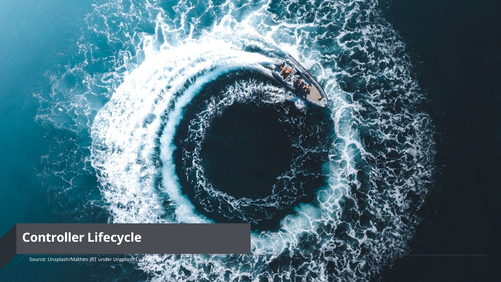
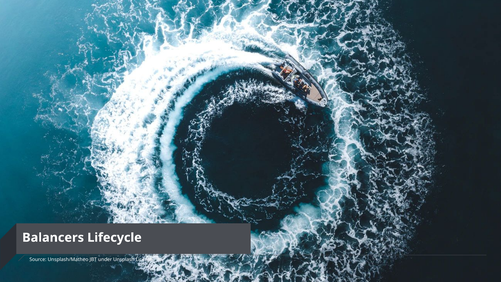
Controller: Controller -> Balancers (53, 237)
